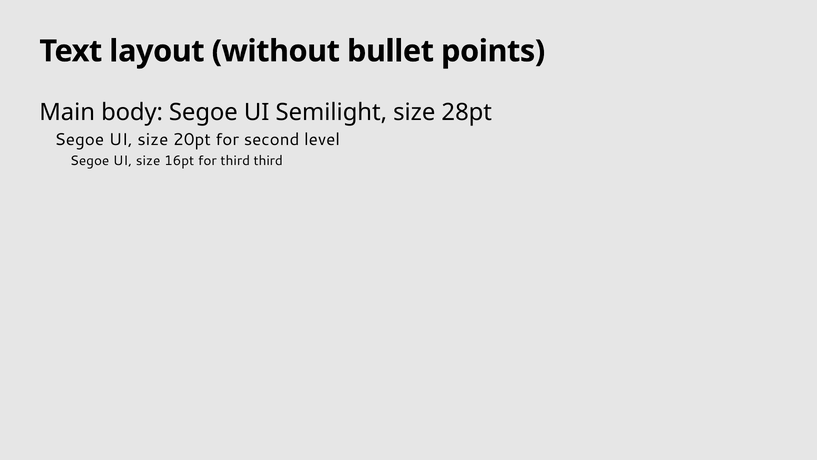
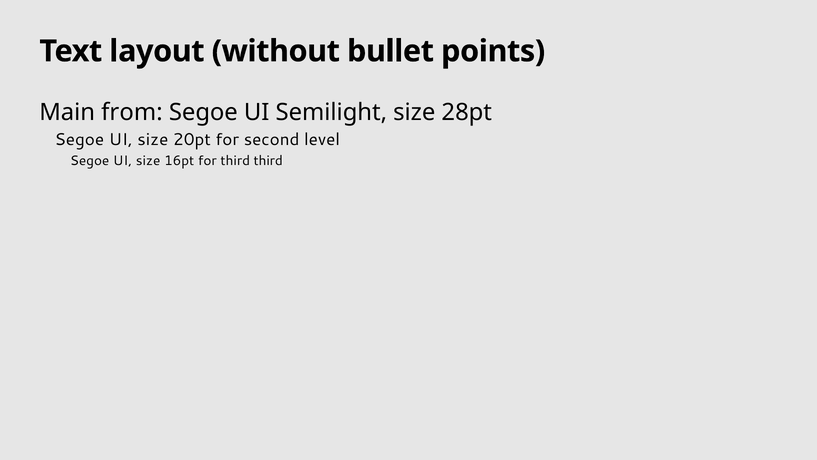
body: body -> from (132, 112)
